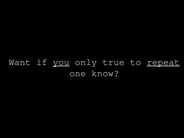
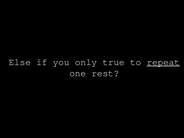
Want: Want -> Else (20, 62)
you underline: present -> none (61, 62)
know: know -> rest (105, 73)
